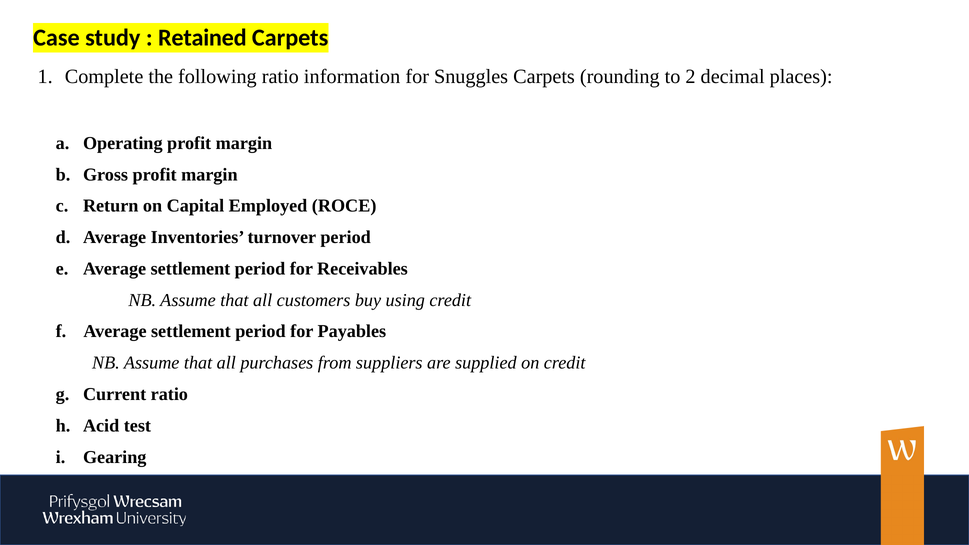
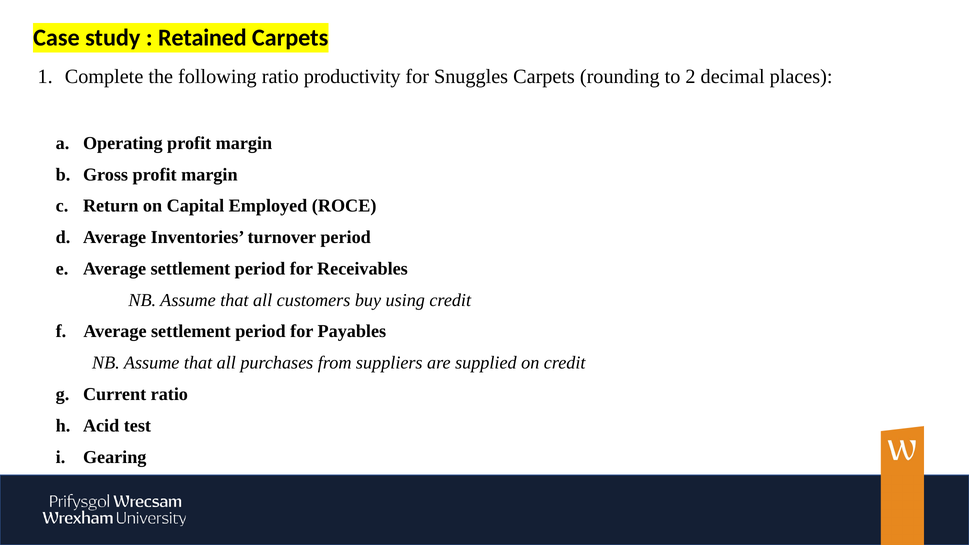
information: information -> productivity (352, 77)
